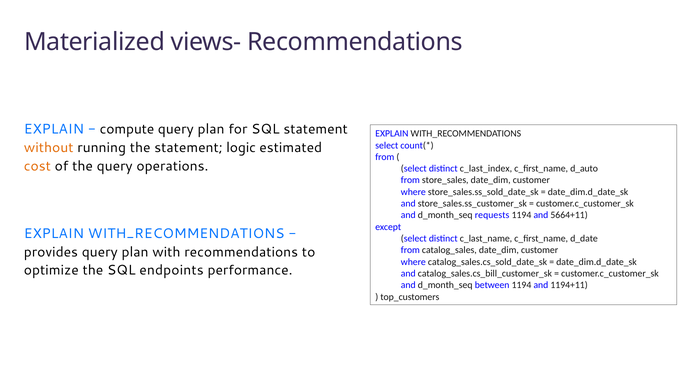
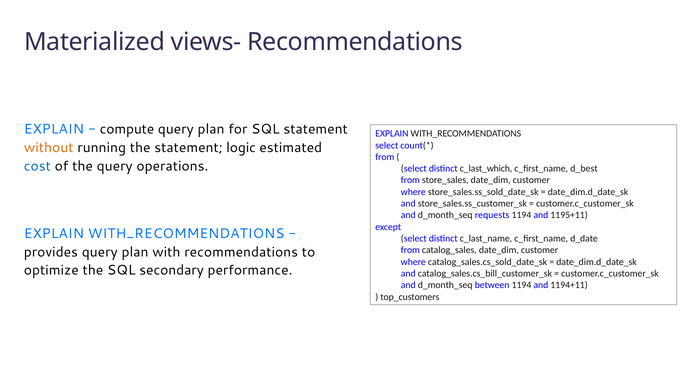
cost colour: orange -> blue (37, 166)
c_last_index: c_last_index -> c_last_which (486, 169)
d_auto: d_auto -> d_best (584, 169)
5664+11: 5664+11 -> 1195+11 (569, 215)
endpoints: endpoints -> secondary (172, 270)
